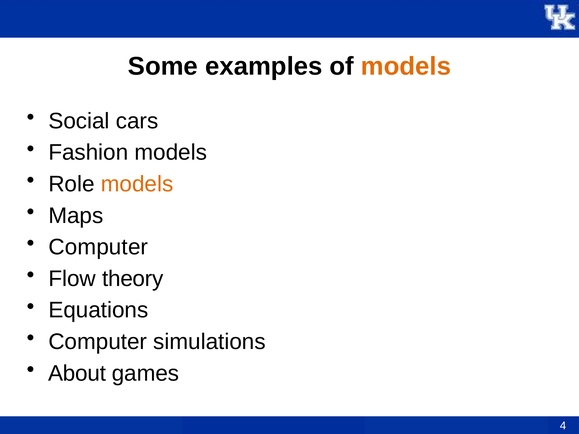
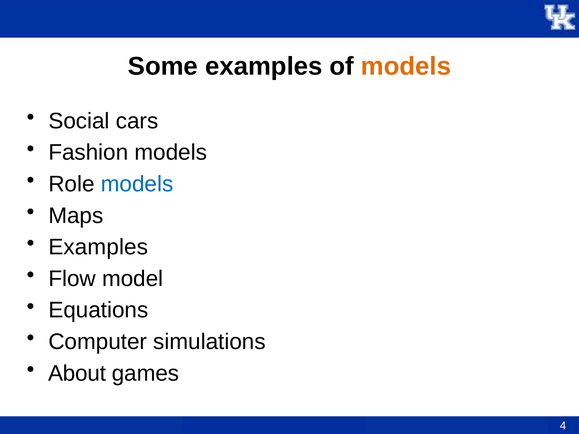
models colour: orange -> blue (137, 184)
Computer: Computer -> Examples (98, 247)
theory: theory -> model (133, 279)
